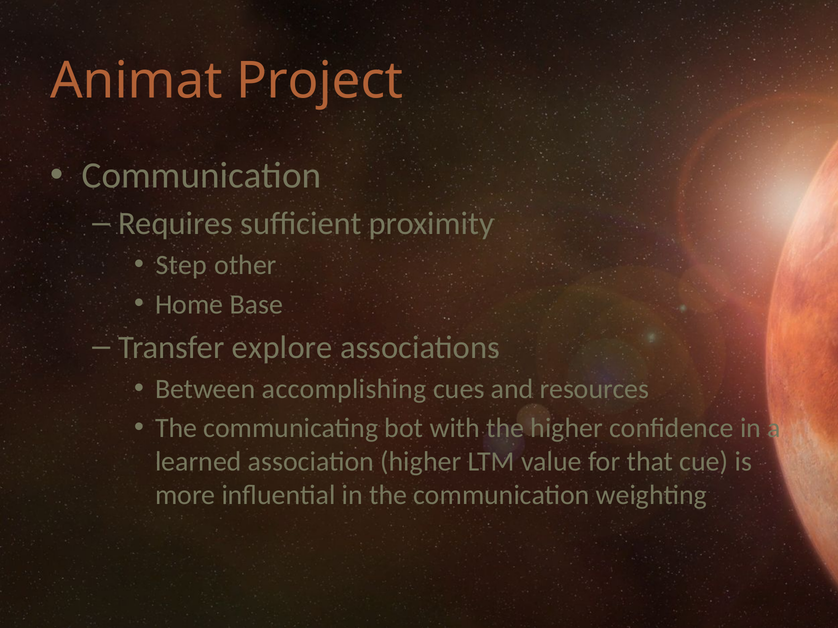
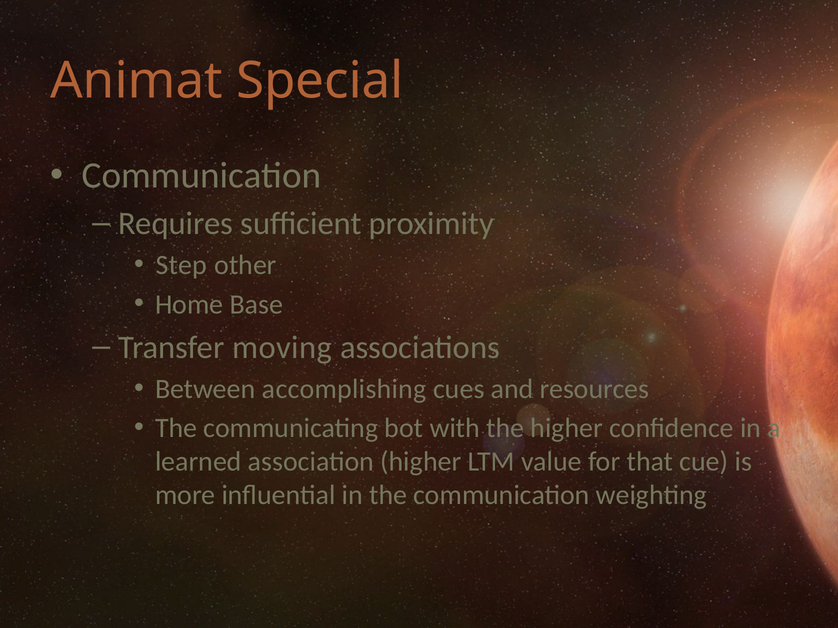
Project: Project -> Special (320, 81)
explore: explore -> moving (282, 348)
